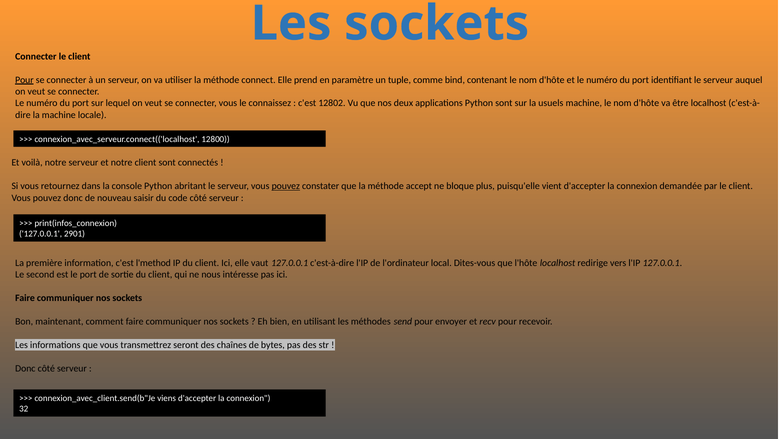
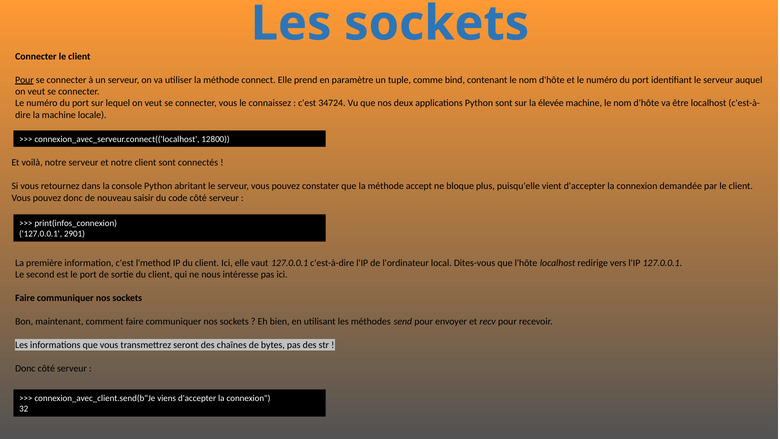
12802: 12802 -> 34724 (332, 103)
usuels: usuels -> élevée (551, 103)
pouvez underline: present -> none (286, 186)
